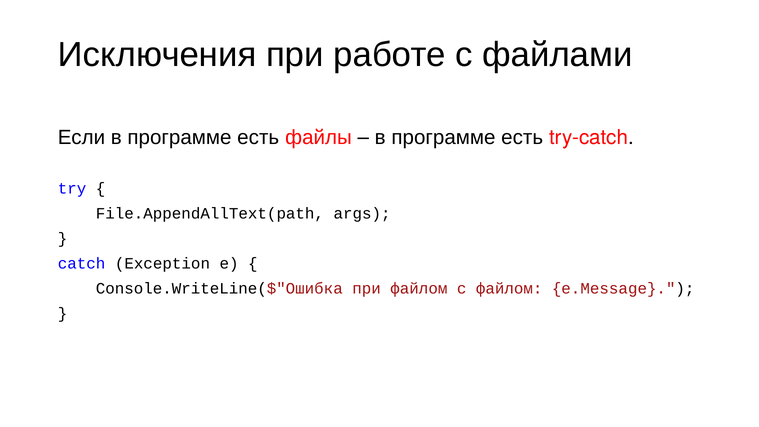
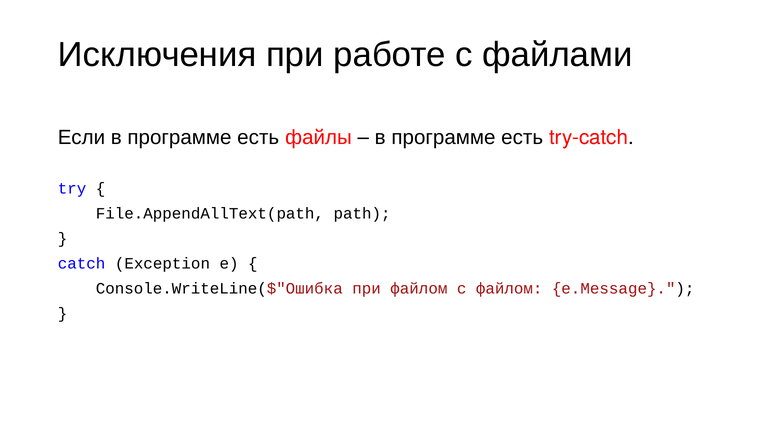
args: args -> path (362, 213)
